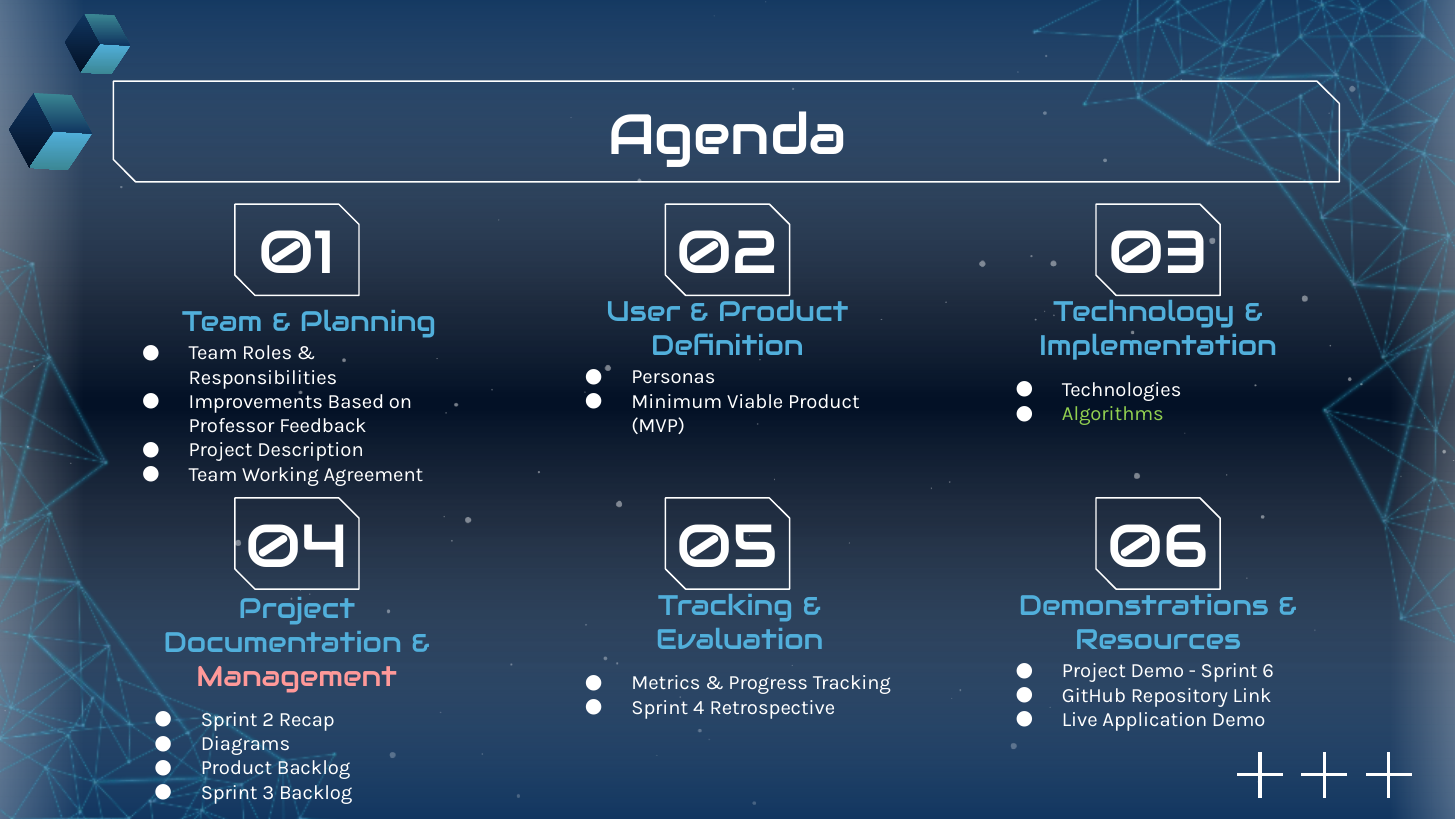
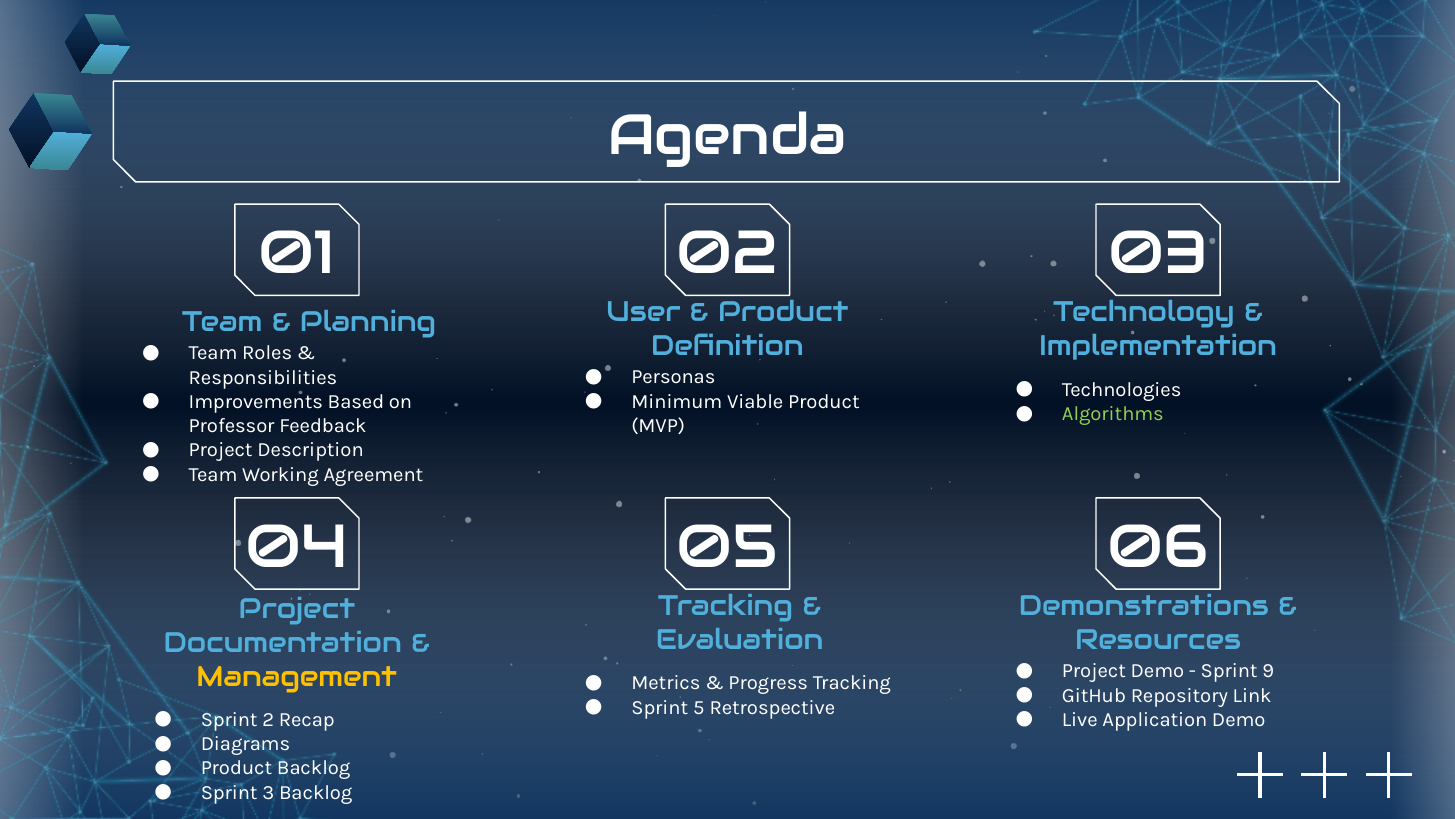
6: 6 -> 9 (1268, 671)
Management colour: pink -> yellow (297, 676)
4: 4 -> 5 (699, 707)
